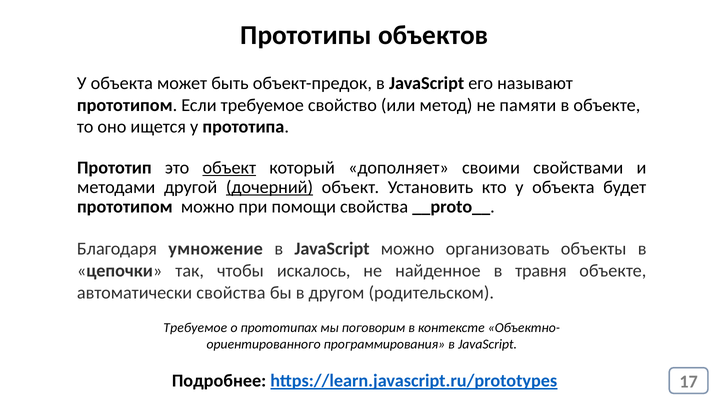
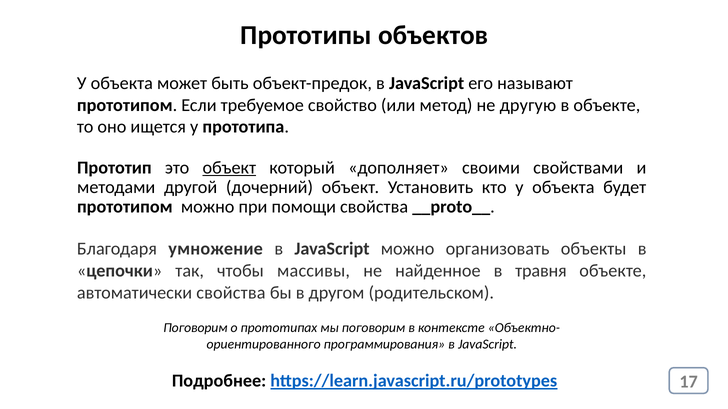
памяти: памяти -> другую (528, 105)
дочерний underline: present -> none (270, 187)
искалось: искалось -> массивы (314, 271)
Требуемое: Требуемое -> Поговорим (195, 328)
